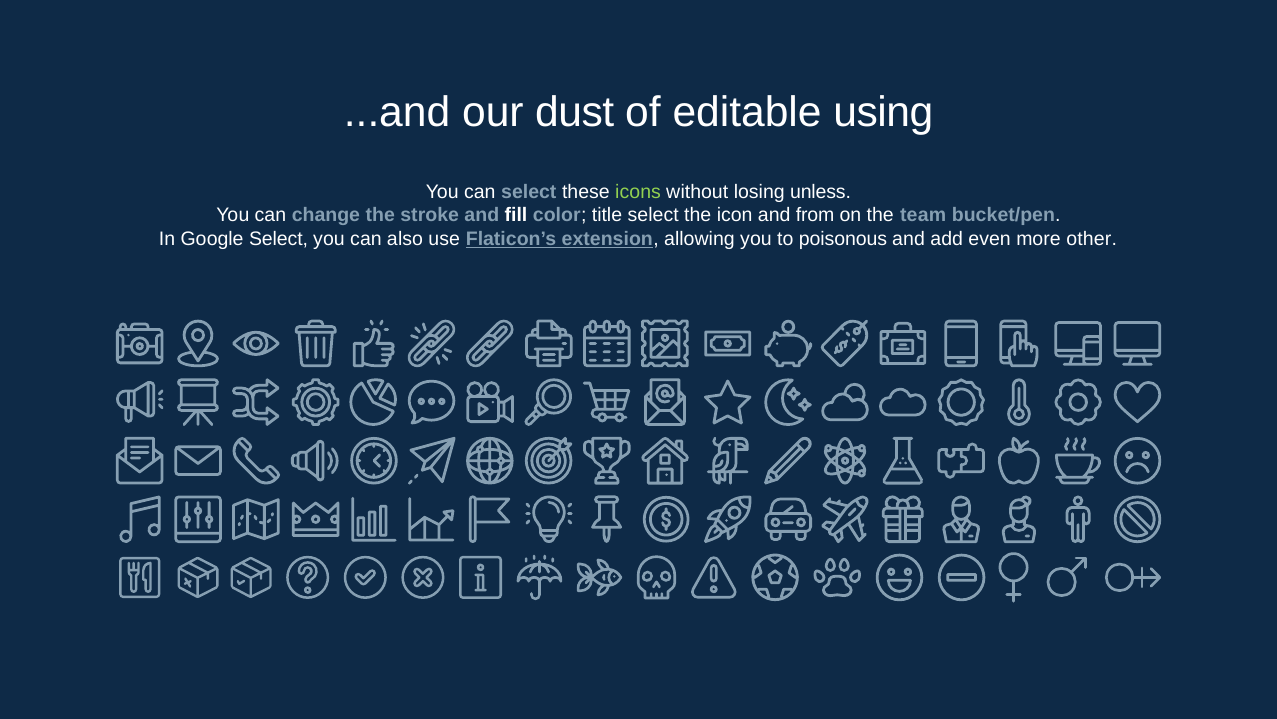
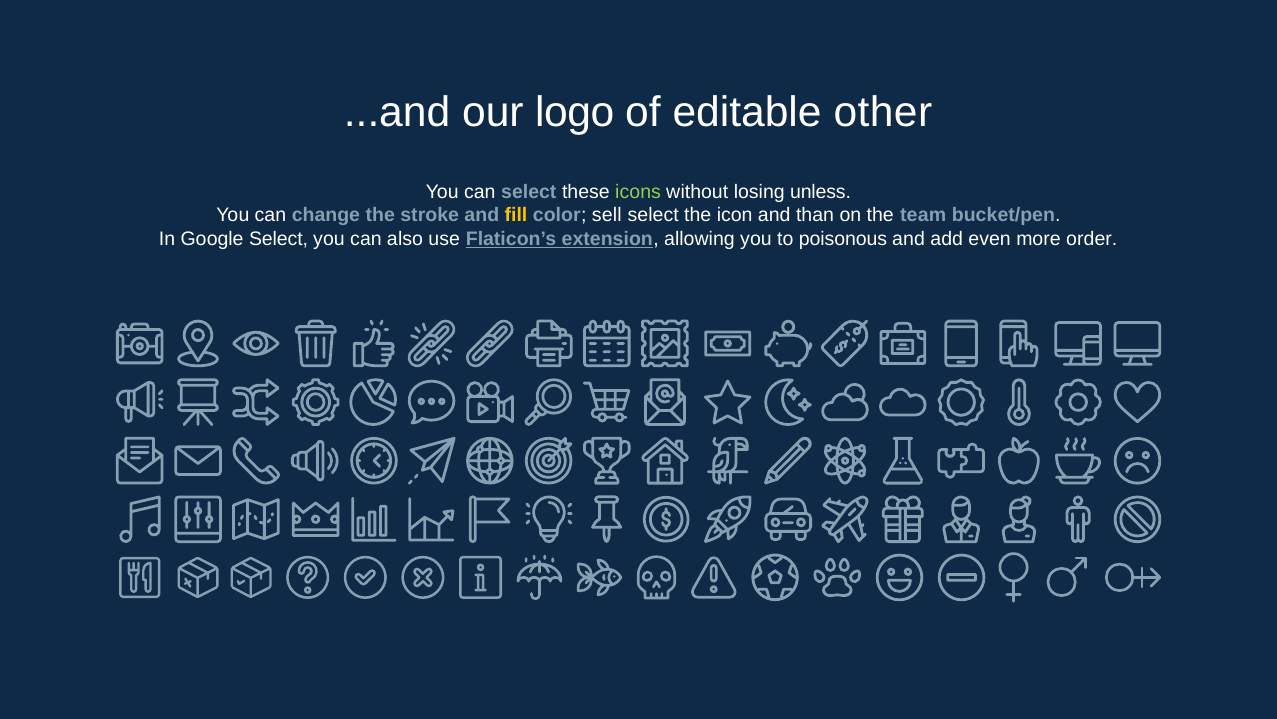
dust: dust -> logo (575, 113)
using: using -> other (883, 113)
fill colour: white -> yellow (516, 215)
title: title -> sell (607, 215)
from: from -> than (815, 215)
other: other -> order (1092, 239)
